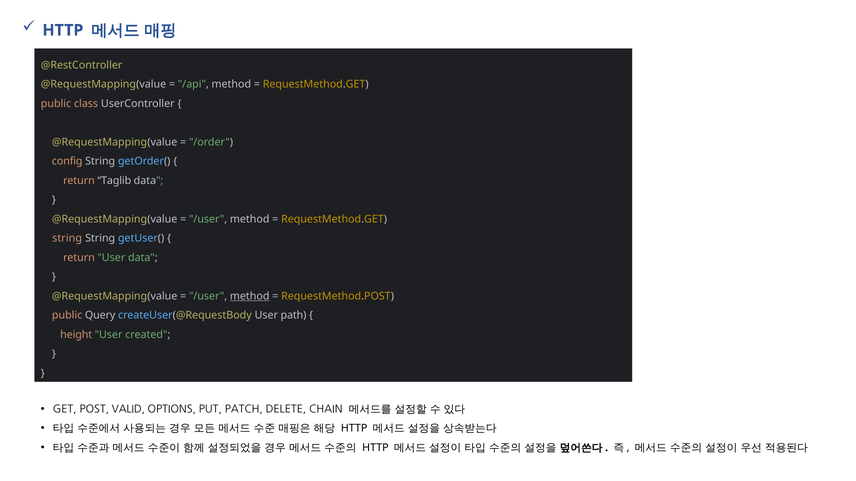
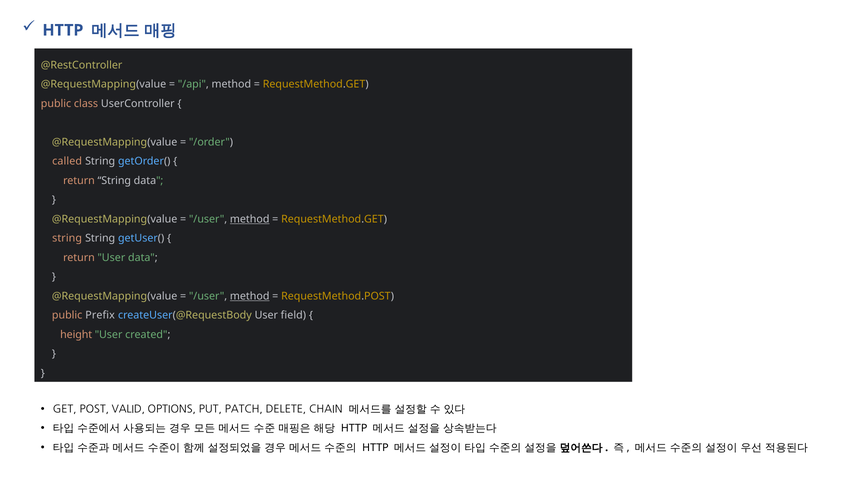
config: config -> called (67, 162)
return Taglib: Taglib -> String (114, 181)
method underline: none -> present (250, 219)
Query: Query -> Prefix (100, 316)
path: path -> field (293, 316)
